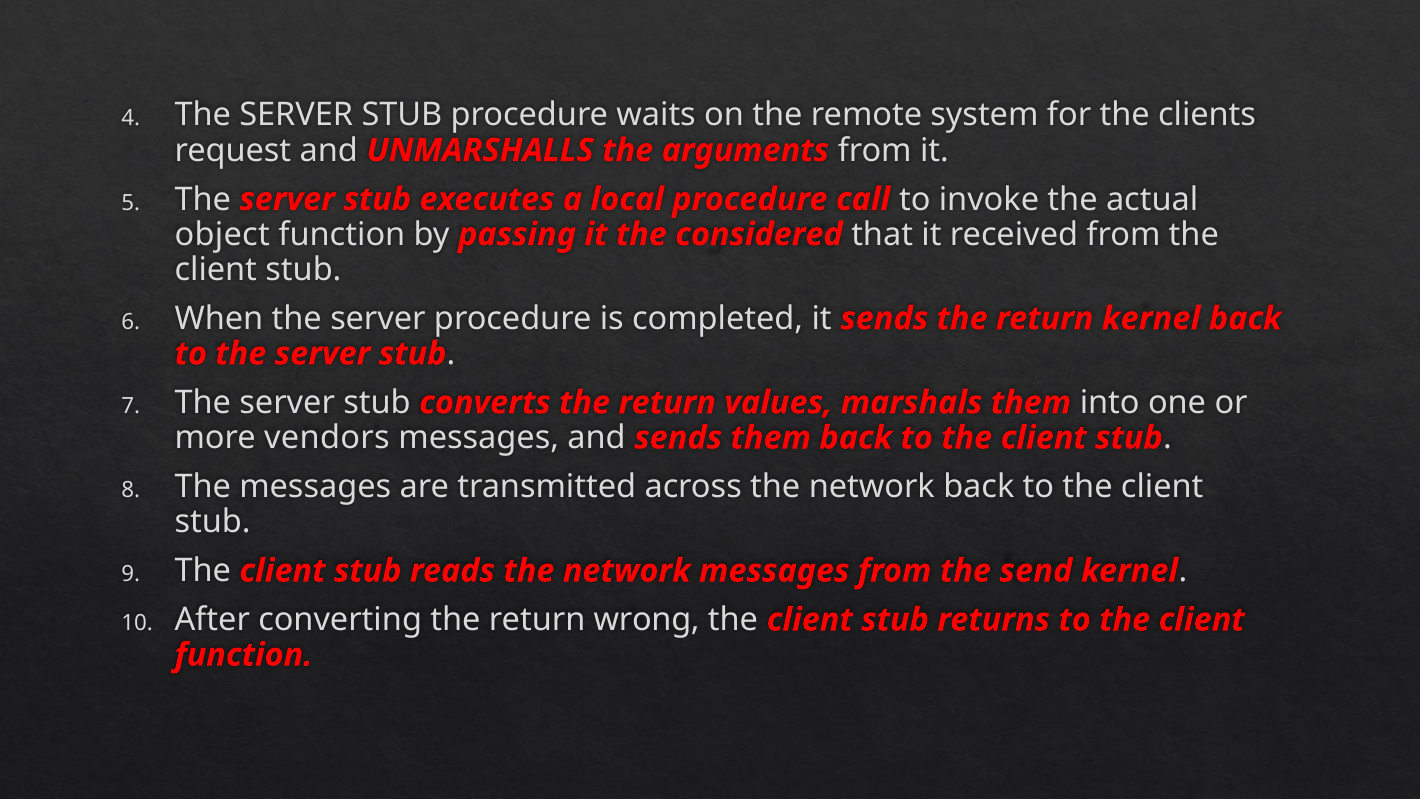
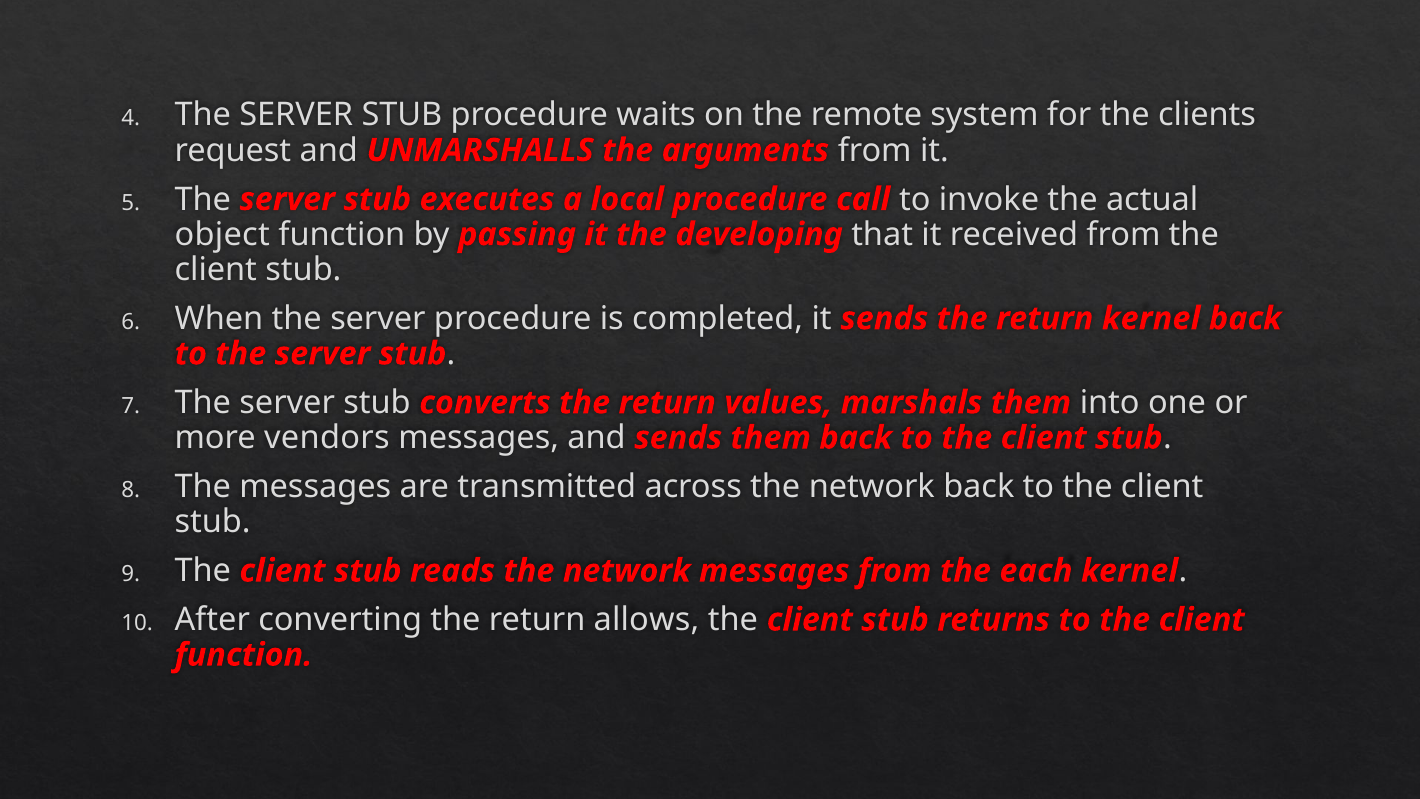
considered: considered -> developing (759, 234)
send: send -> each (1036, 571)
wrong: wrong -> allows (646, 620)
